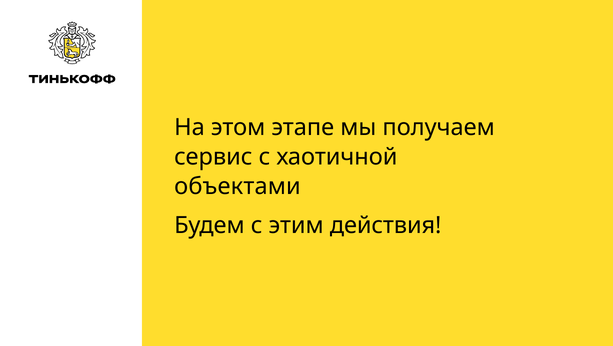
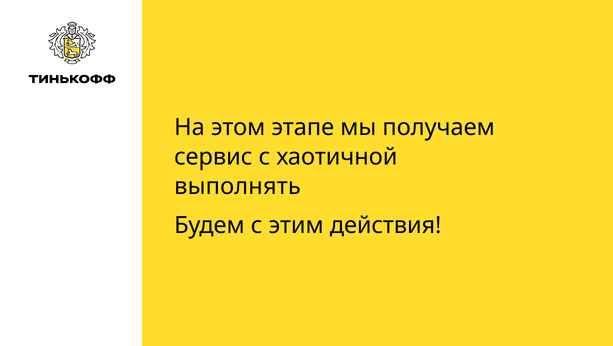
объектами: объектами -> выполнять (237, 186)
